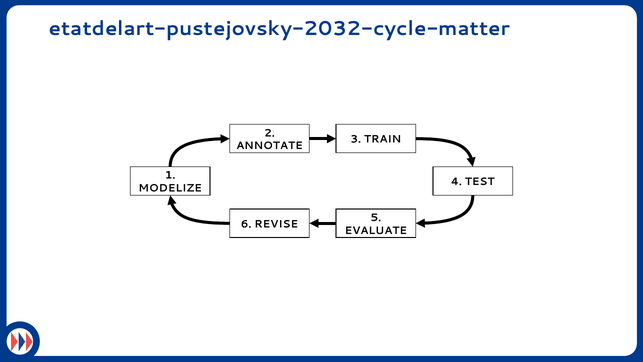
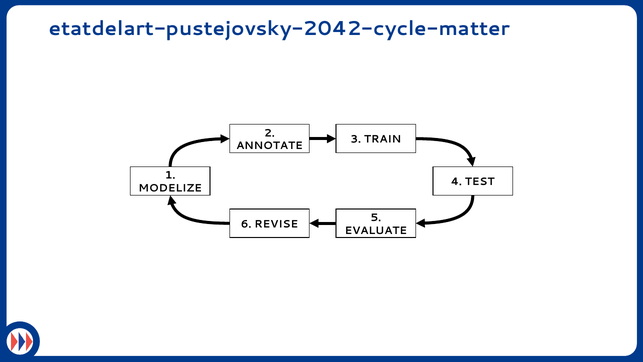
etatdelart-pustejovsky-2032-cycle-matter: etatdelart-pustejovsky-2032-cycle-matter -> etatdelart-pustejovsky-2042-cycle-matter (279, 29)
